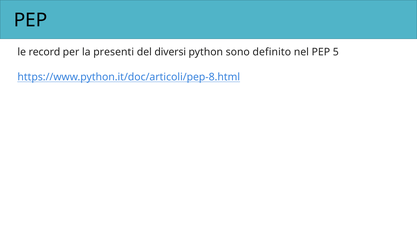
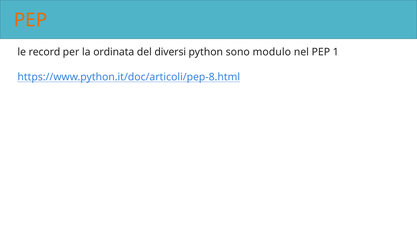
PEP colour: black -> orange (31, 20)
presenti: presenti -> ordinata (114, 52)
definito: definito -> modulo (272, 52)
5: 5 -> 1 (336, 52)
